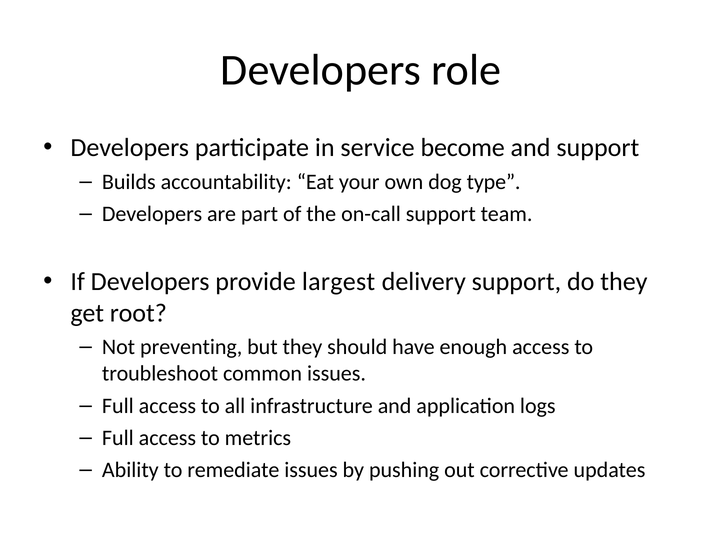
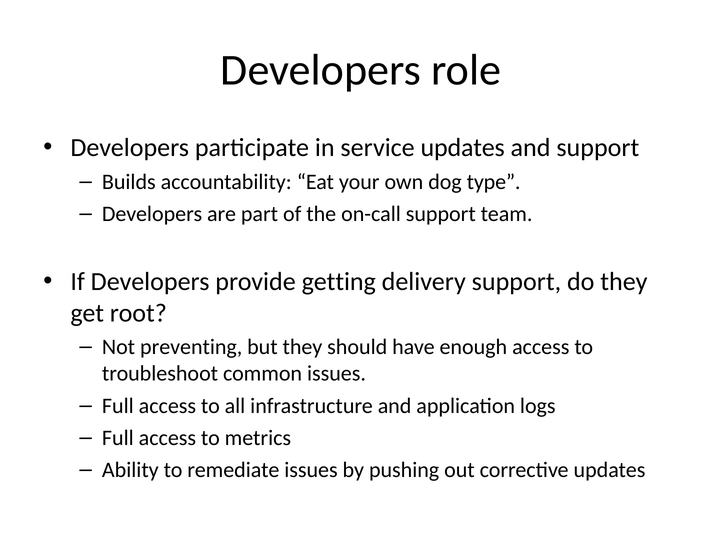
service become: become -> updates (463, 147)
largest: largest -> getting (339, 281)
